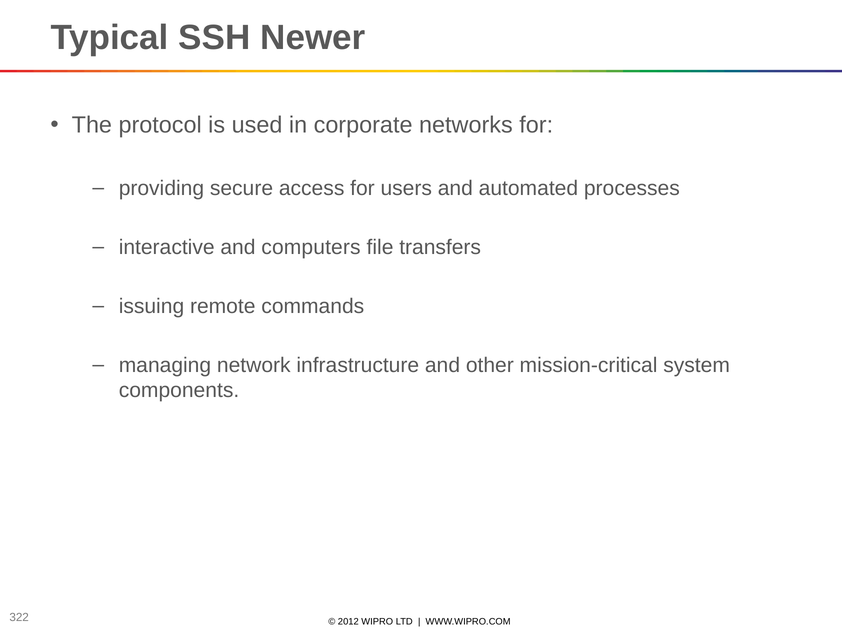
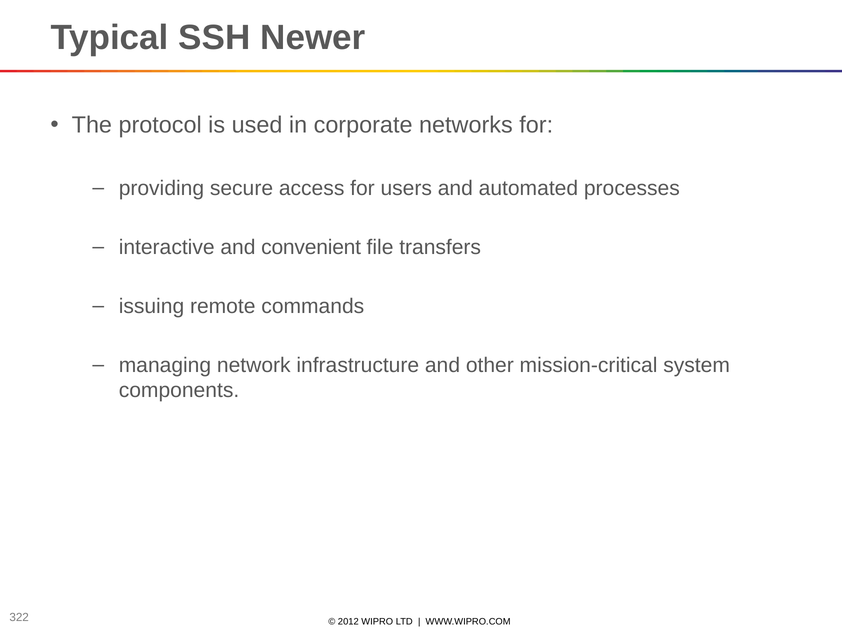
computers: computers -> convenient (311, 248)
